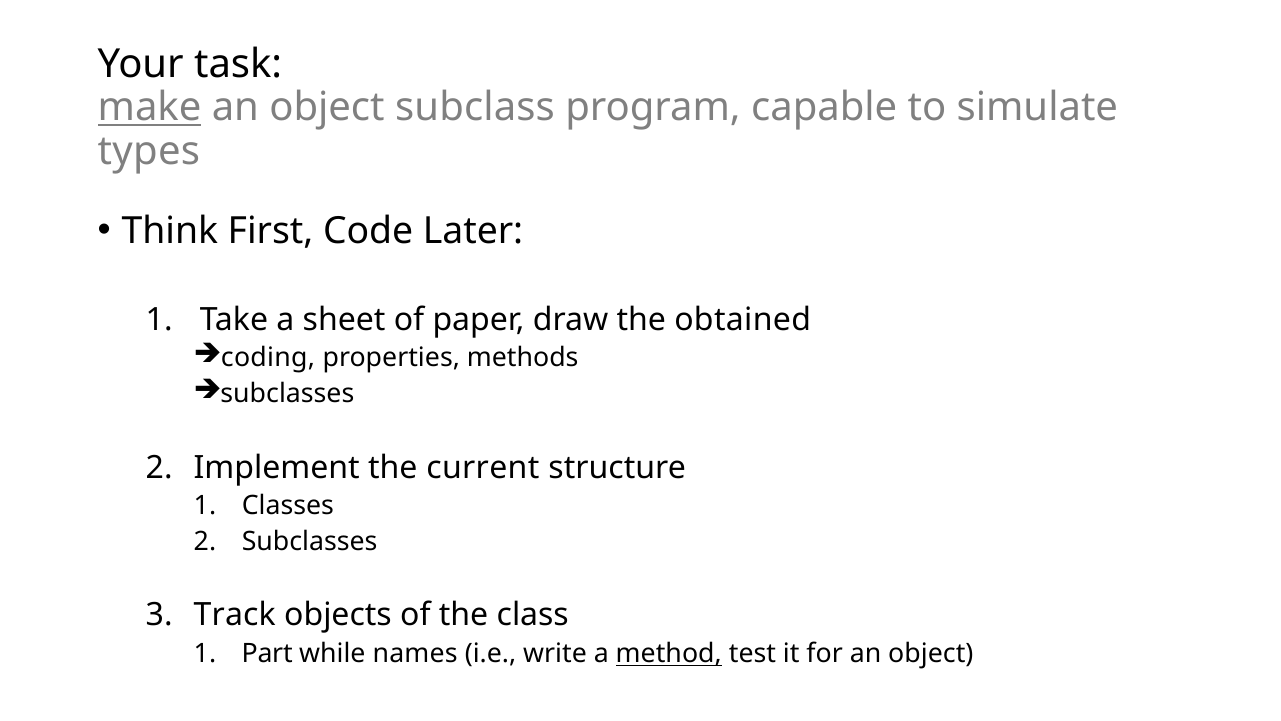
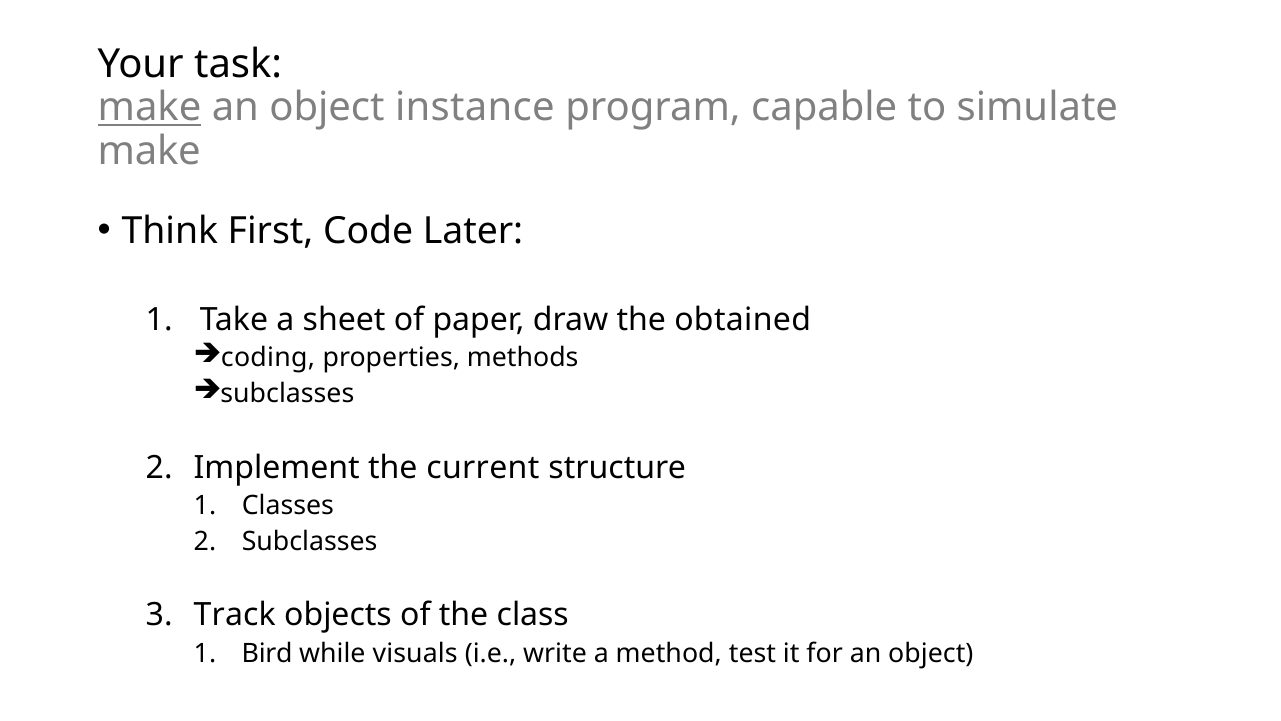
subclass: subclass -> instance (475, 108)
types: types -> make (149, 151)
Part: Part -> Bird (267, 653)
names: names -> visuals (415, 653)
method underline: present -> none (669, 653)
